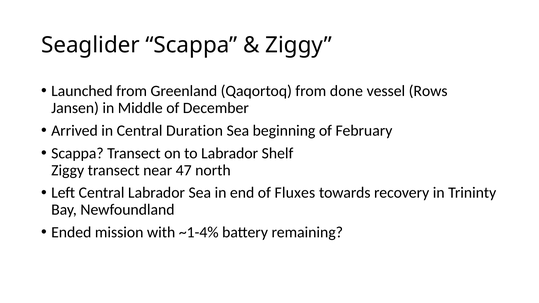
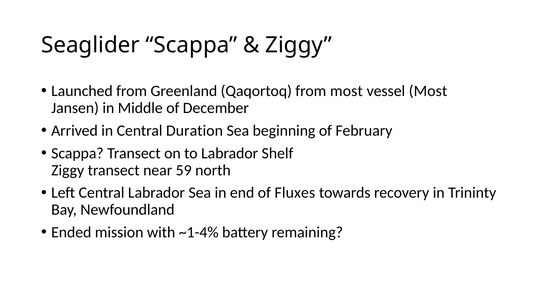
from done: done -> most (346, 91)
vessel Rows: Rows -> Most (428, 91)
47: 47 -> 59 (184, 170)
